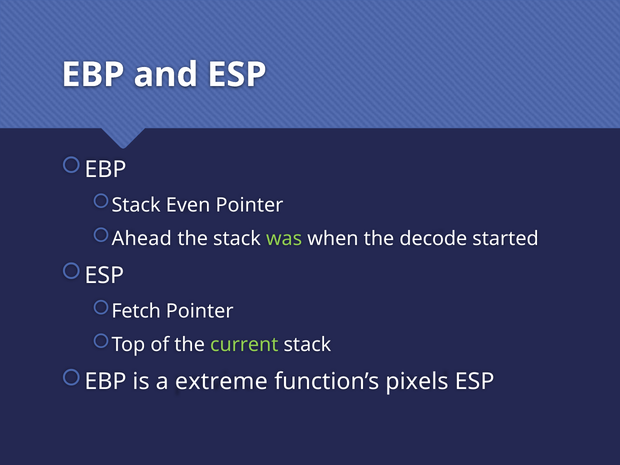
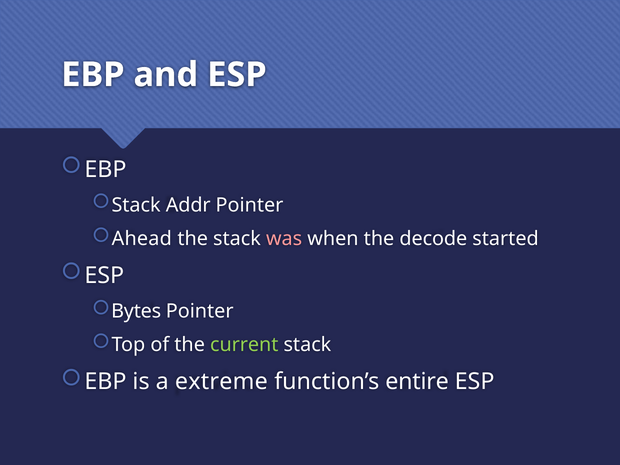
Even: Even -> Addr (188, 205)
was colour: light green -> pink (284, 239)
Fetch: Fetch -> Bytes (136, 311)
pixels: pixels -> entire (417, 382)
